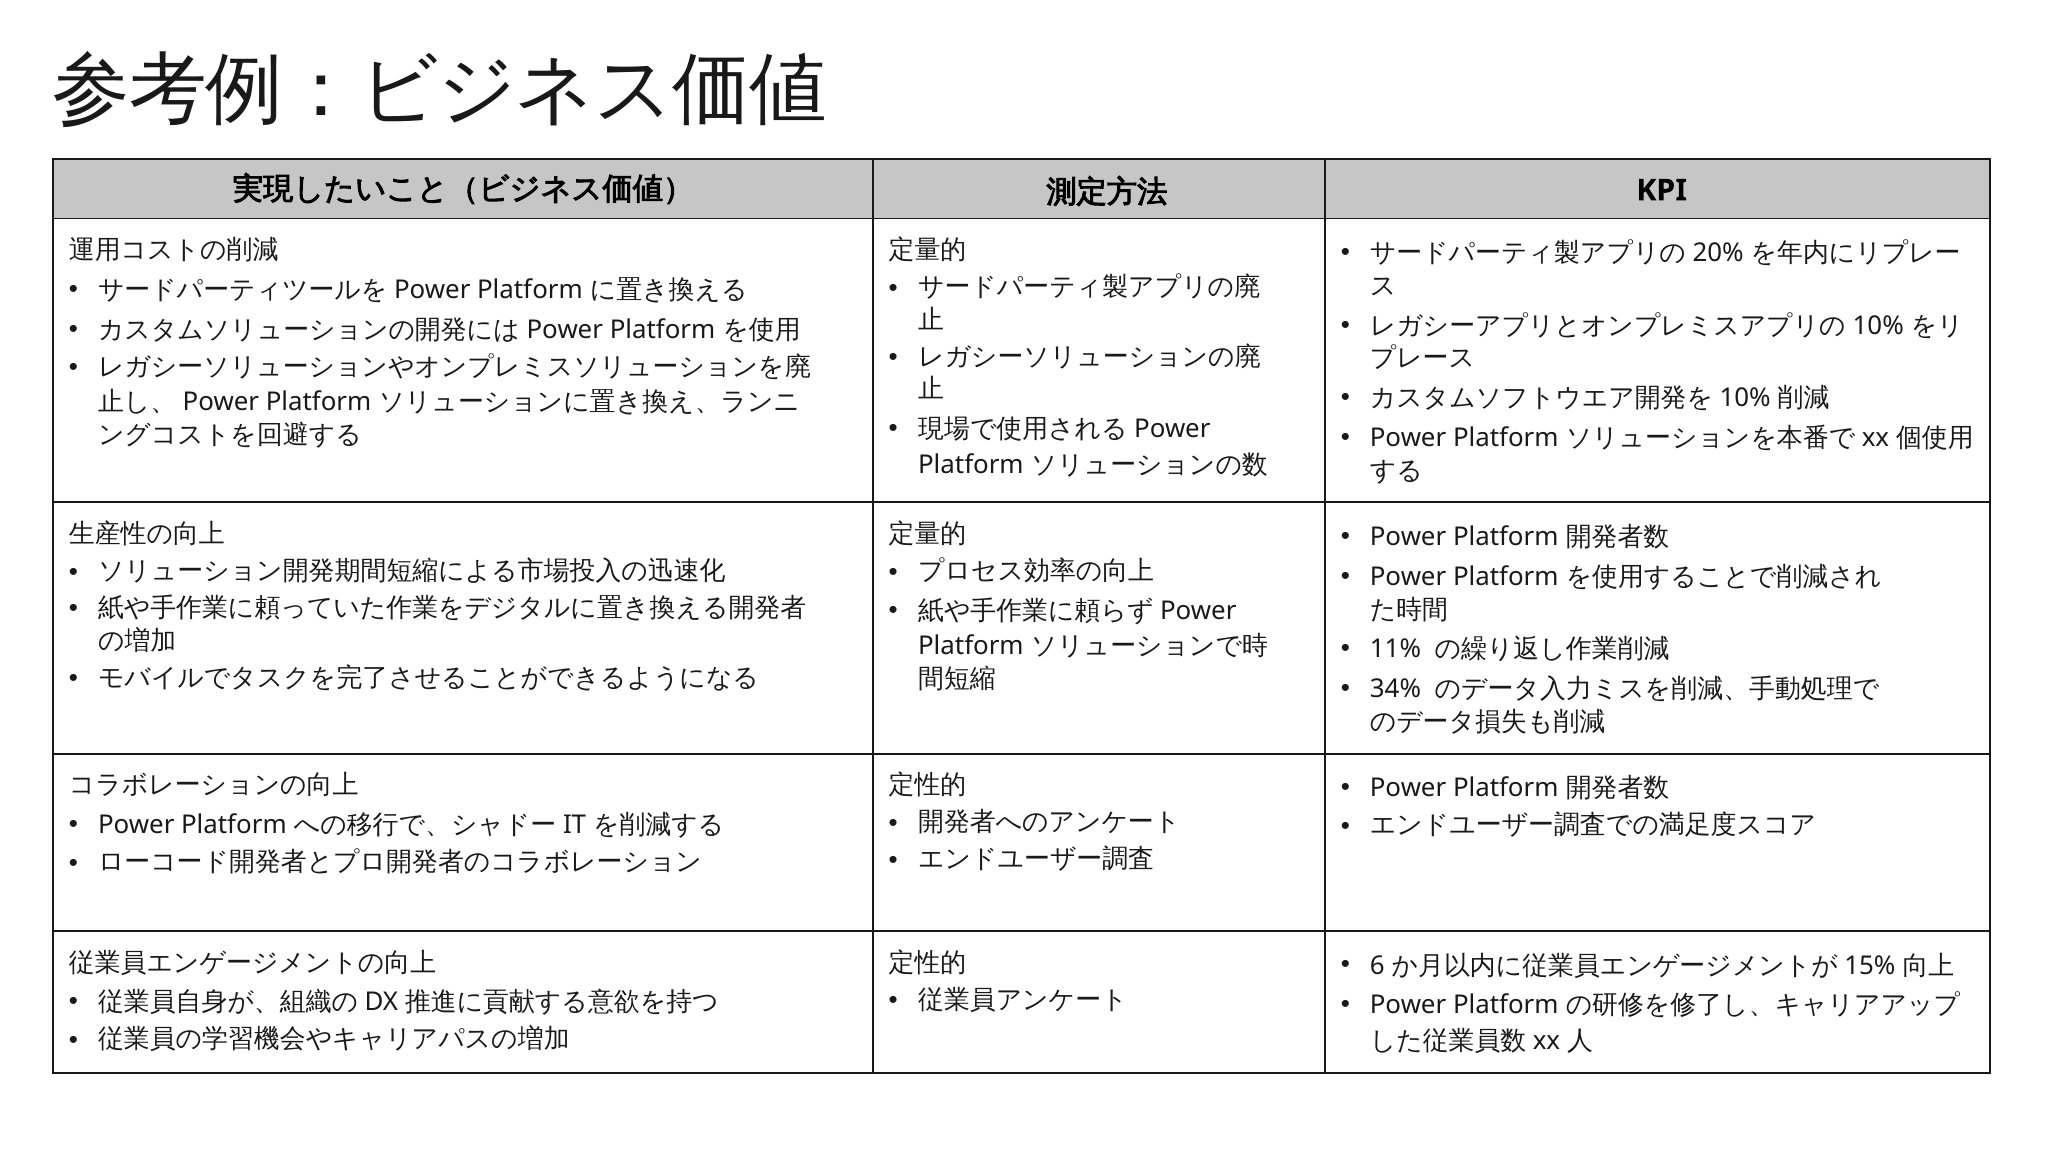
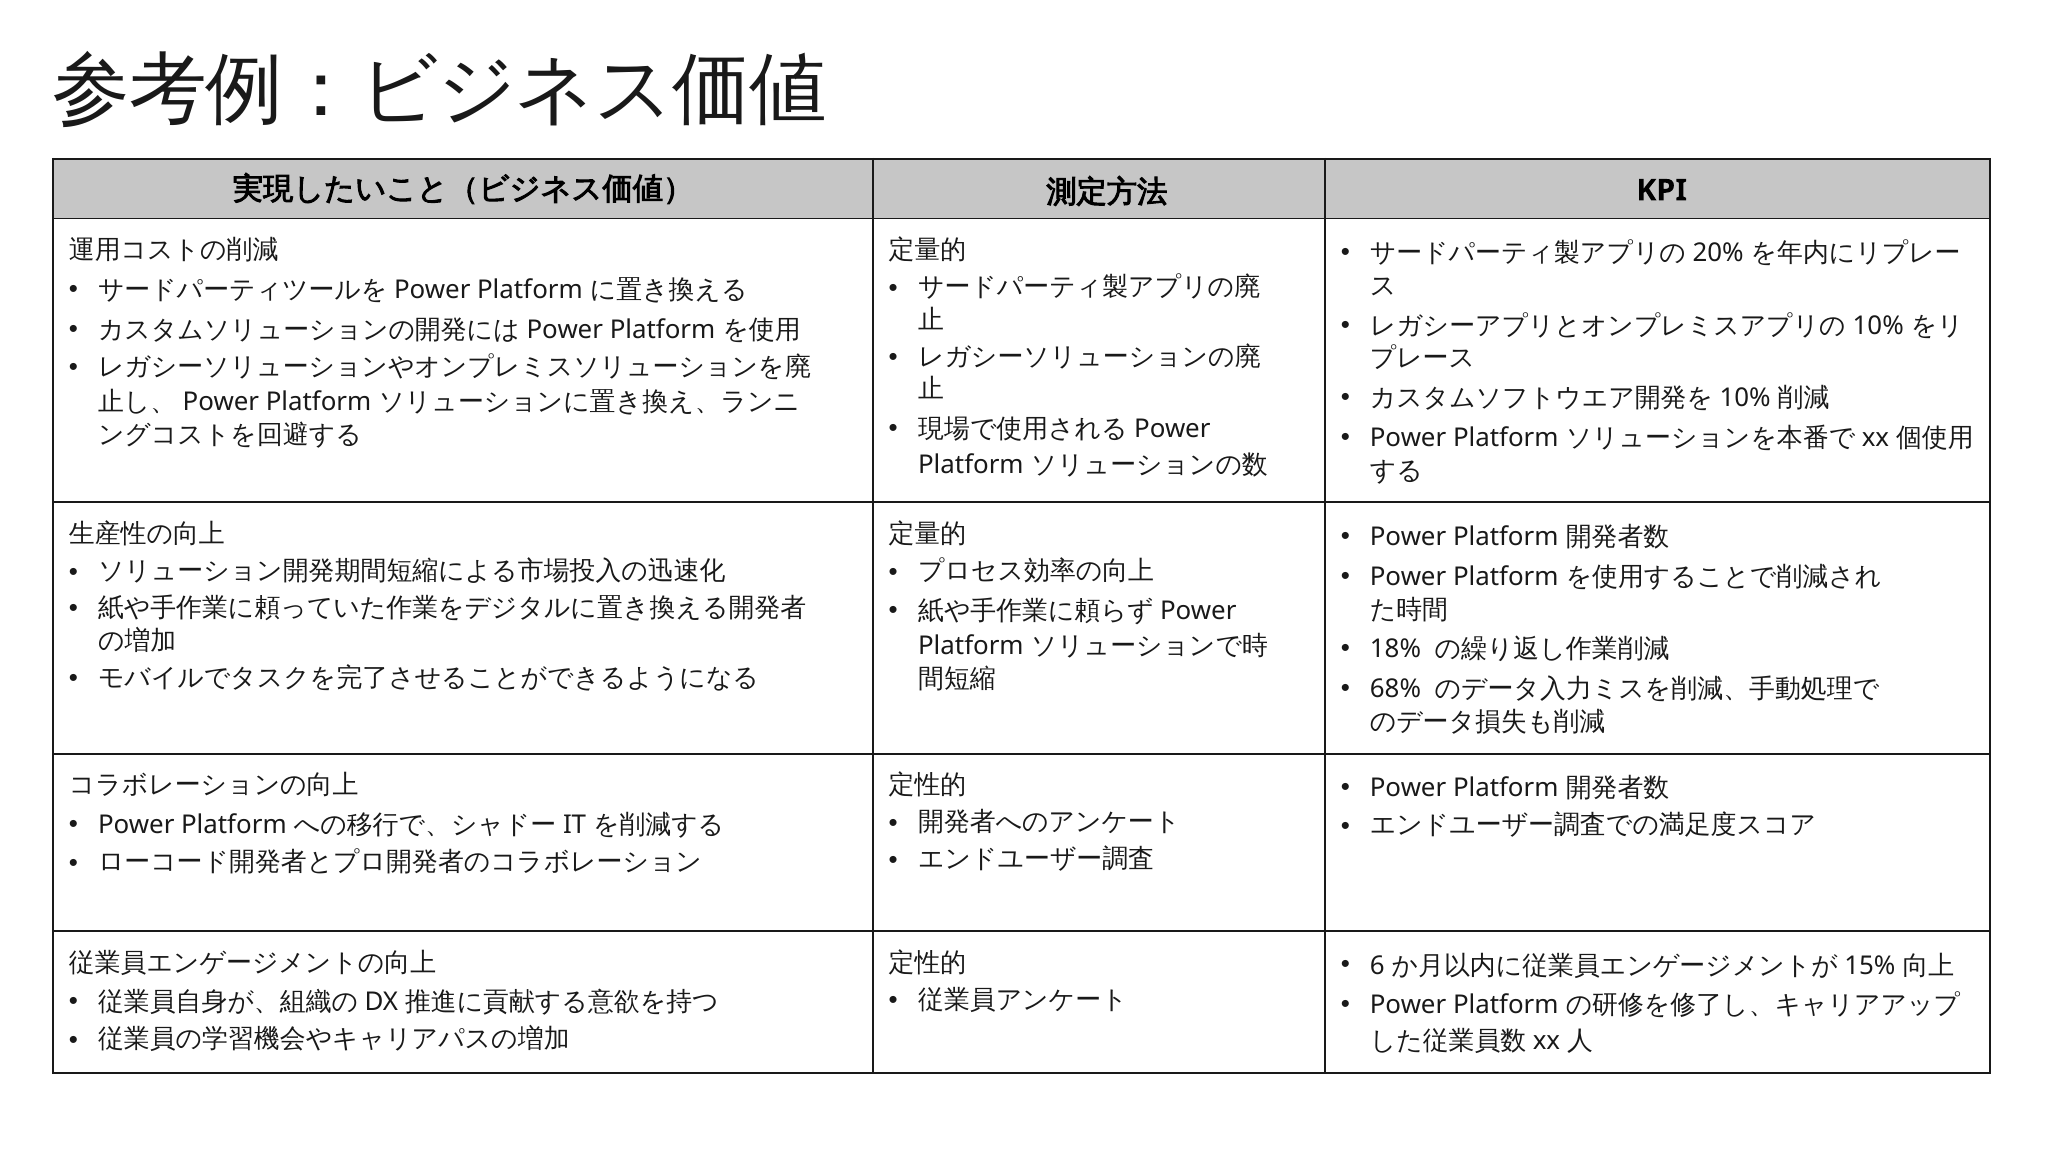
11%: 11% -> 18% (1395, 650)
34%: 34% -> 68% (1395, 689)
